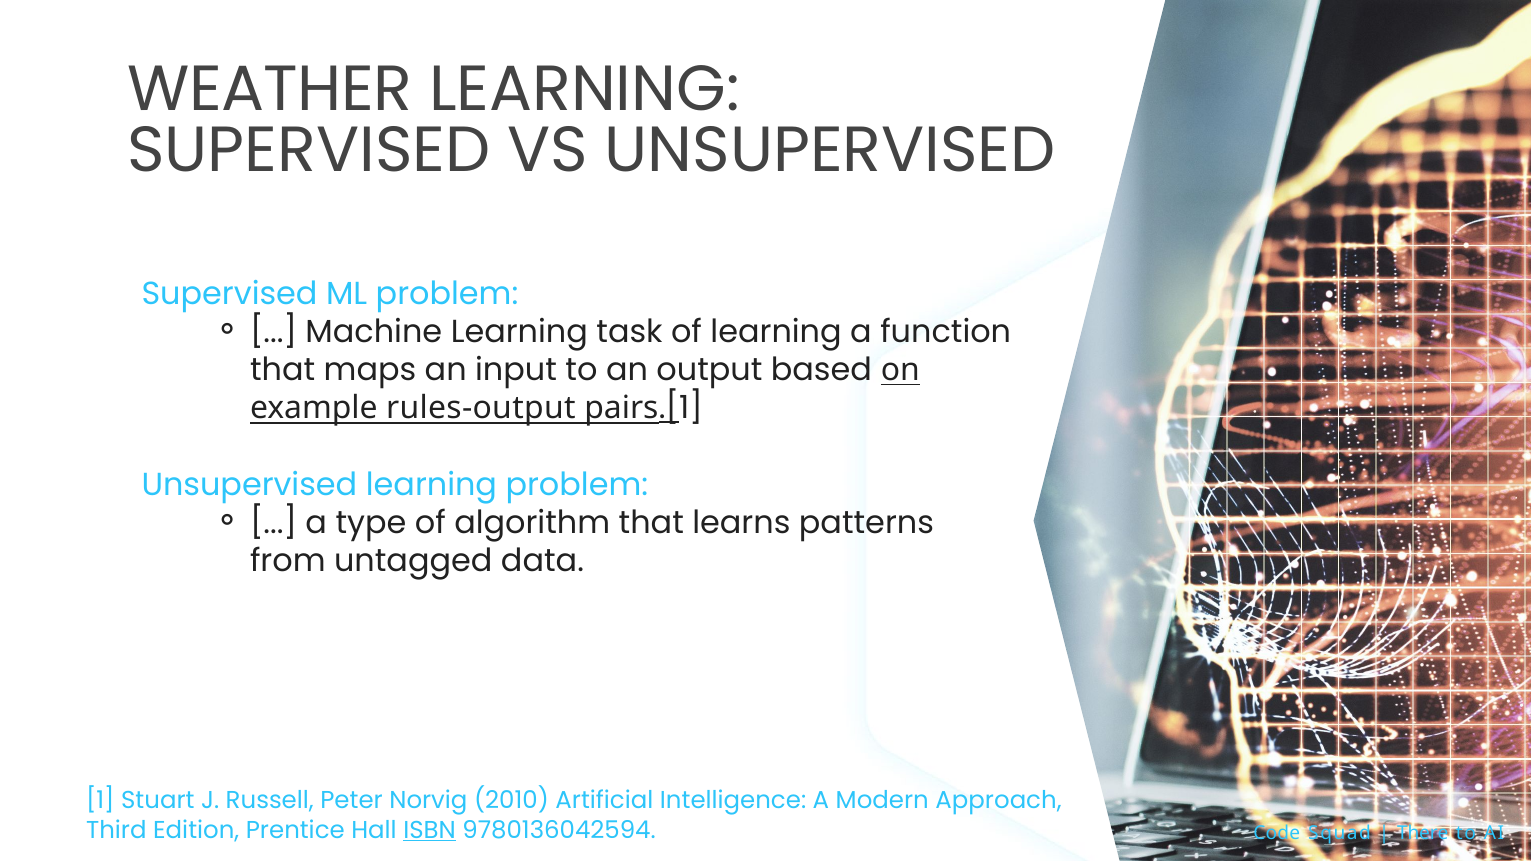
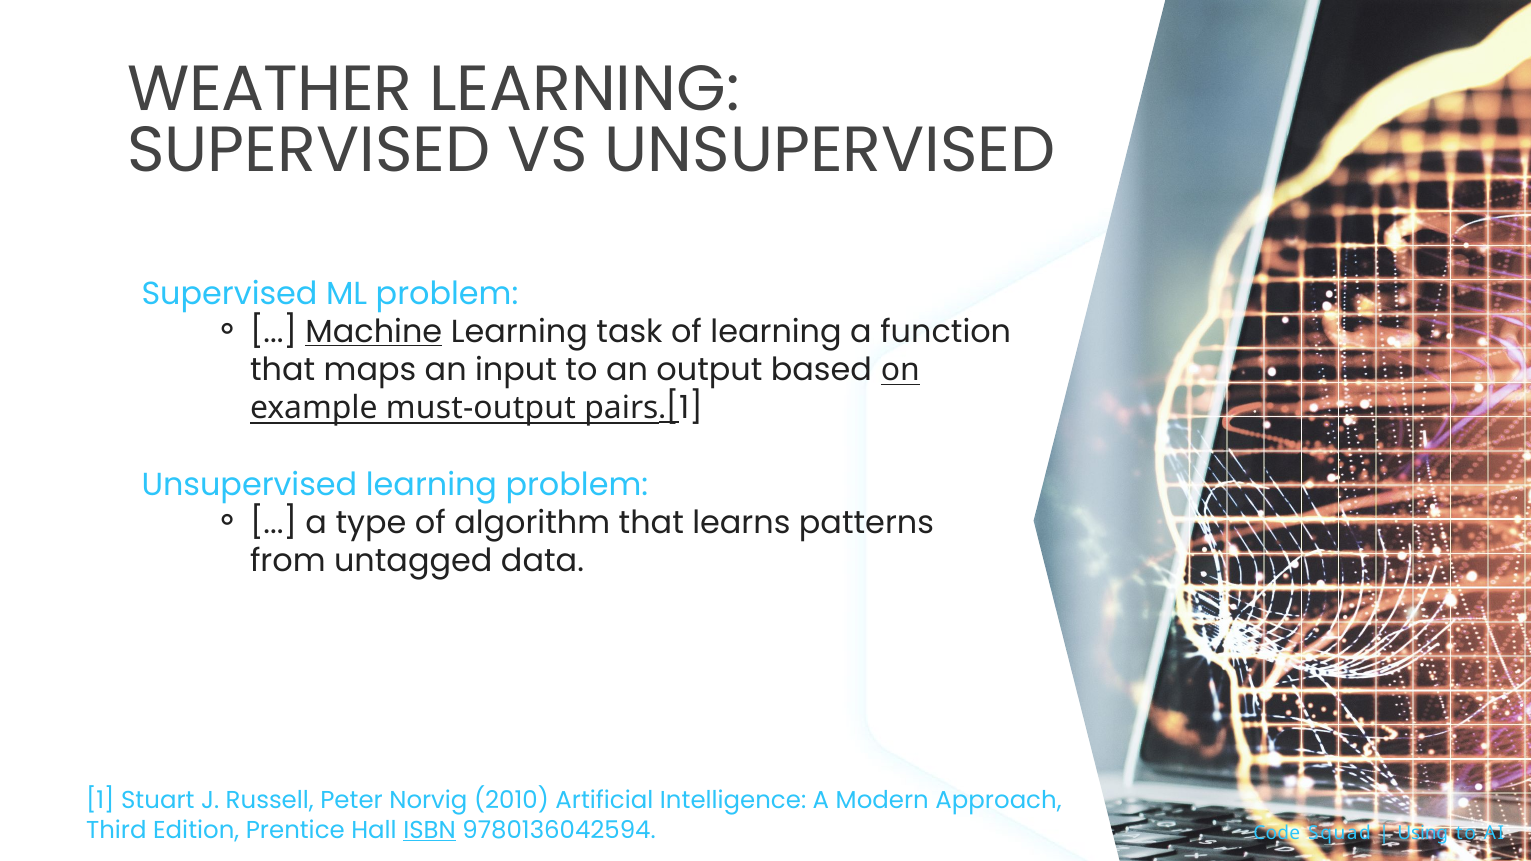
Machine underline: none -> present (374, 332)
rules-output: rules-output -> must-output (481, 408)
There: There -> Using (1423, 834)
